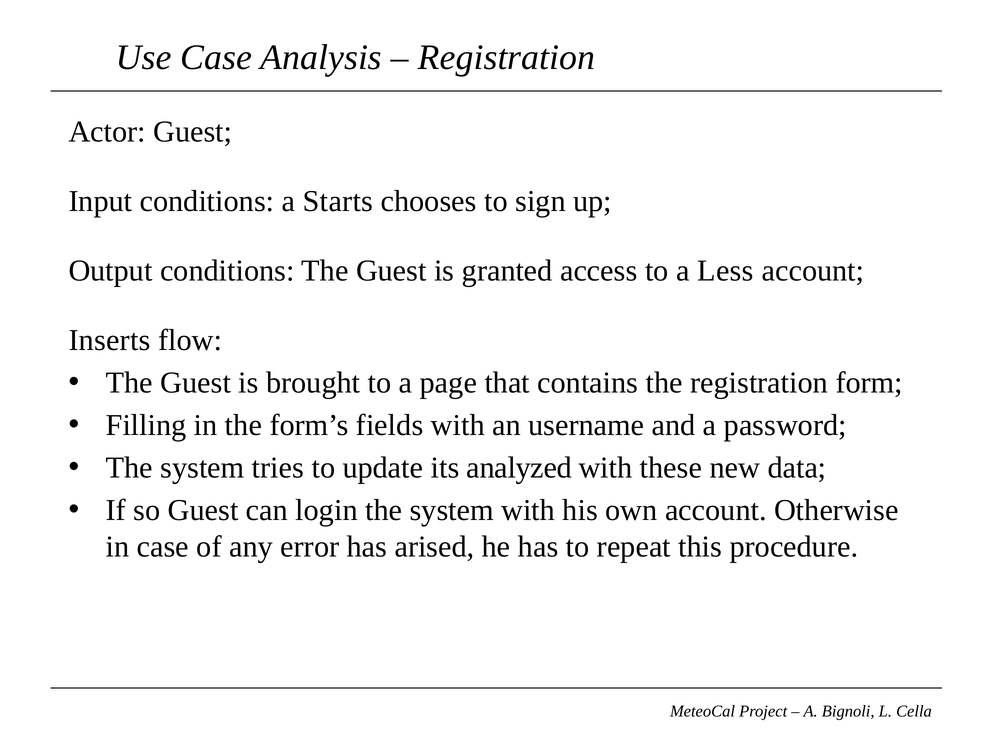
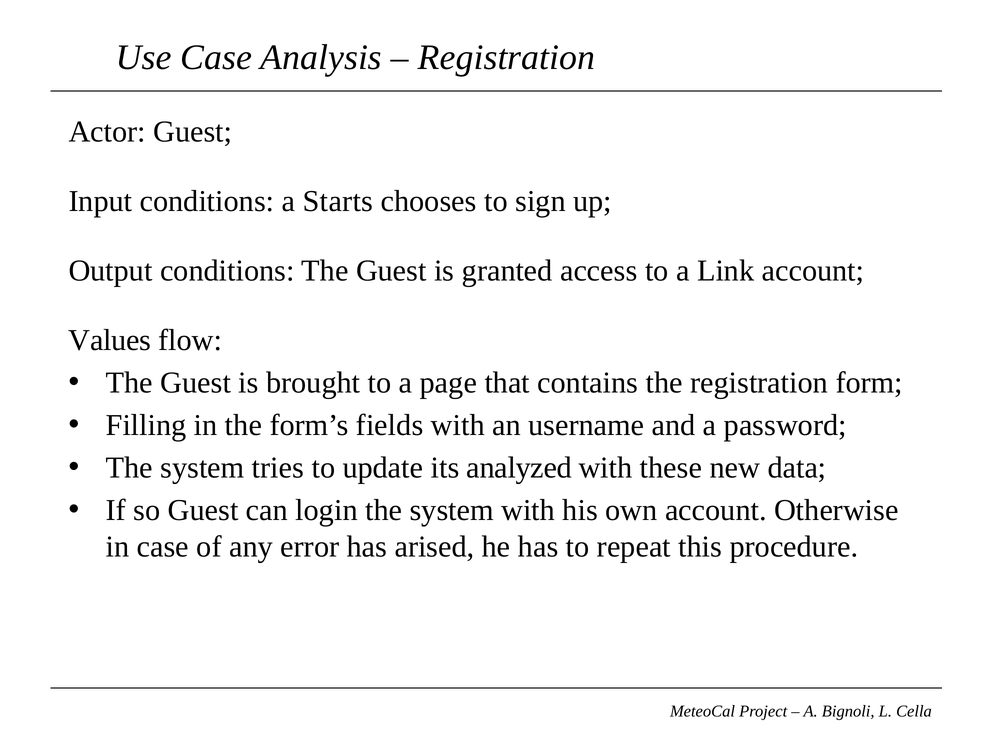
Less: Less -> Link (726, 271)
Inserts: Inserts -> Values (110, 340)
